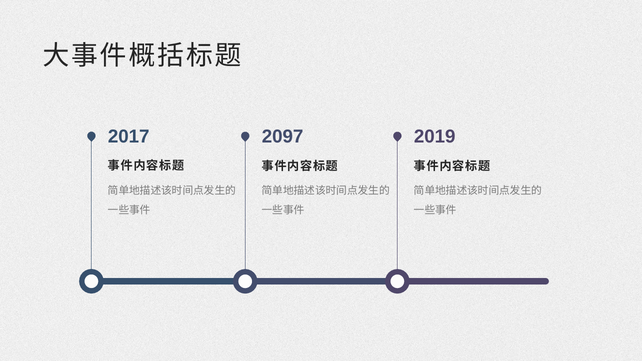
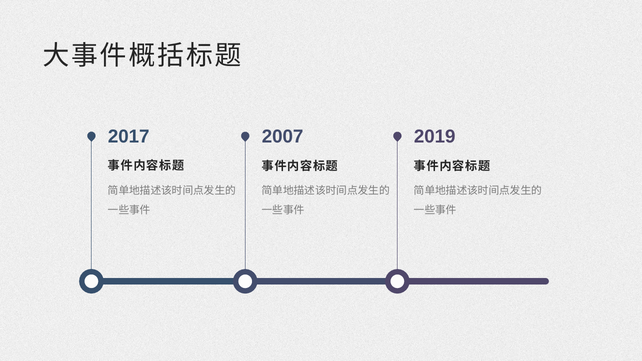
2097: 2097 -> 2007 (283, 137)
